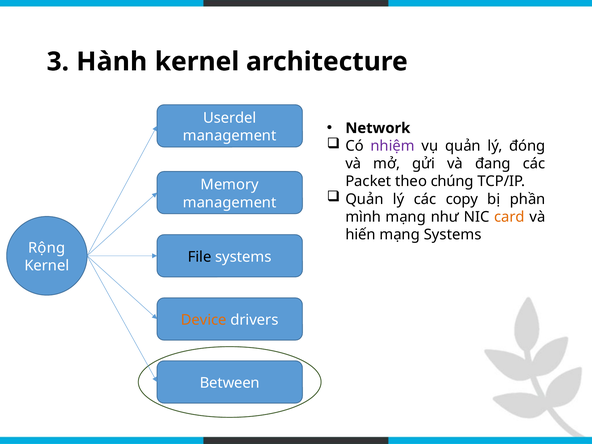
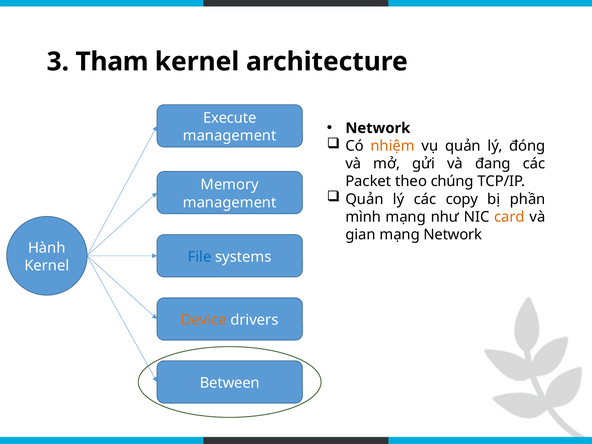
Hành: Hành -> Tham (112, 62)
Userdel: Userdel -> Execute (230, 118)
nhiệm colour: purple -> orange (393, 146)
hiến: hiến -> gian (361, 235)
mạng Systems: Systems -> Network (453, 235)
Rộng: Rộng -> Hành (47, 248)
File colour: black -> blue (200, 257)
